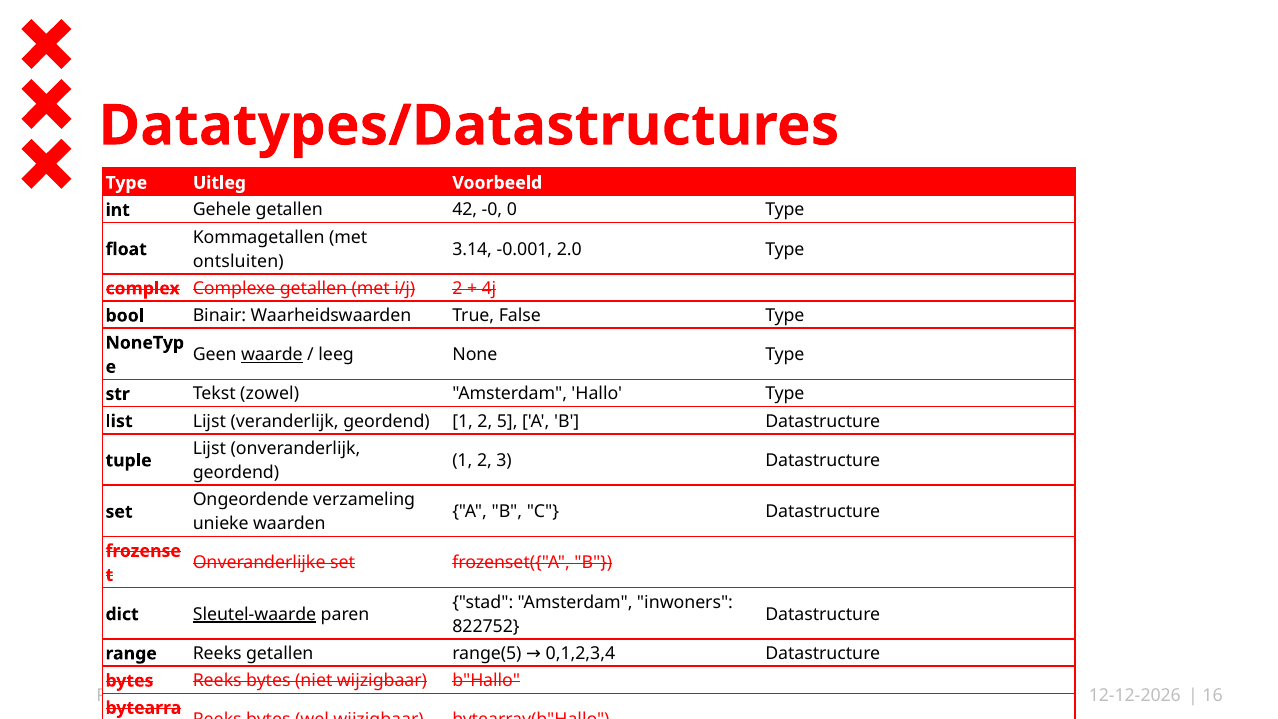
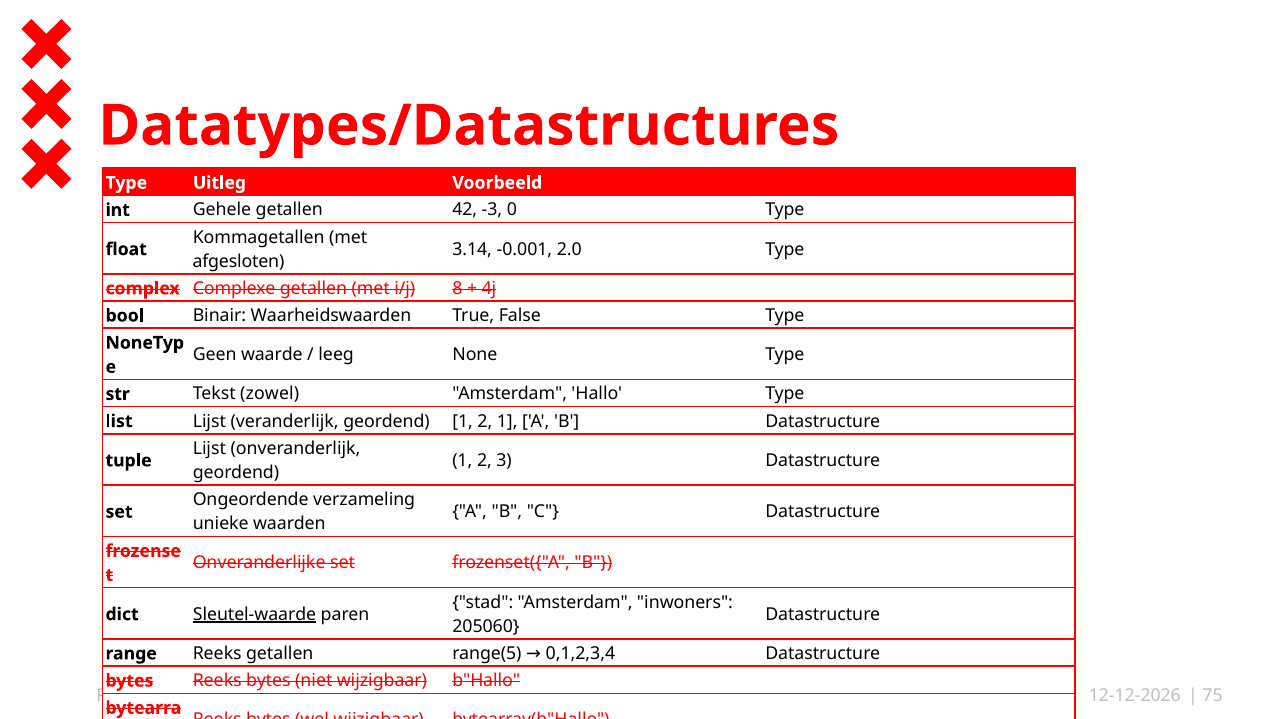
-0: -0 -> -3 (492, 210)
ontsluiten: ontsluiten -> afgesloten (238, 261)
i/j 2: 2 -> 8 (457, 288)
waarde underline: present -> none (272, 355)
2 5: 5 -> 1 (507, 421)
822752: 822752 -> 205060 (486, 626)
16: 16 -> 75 (1213, 696)
